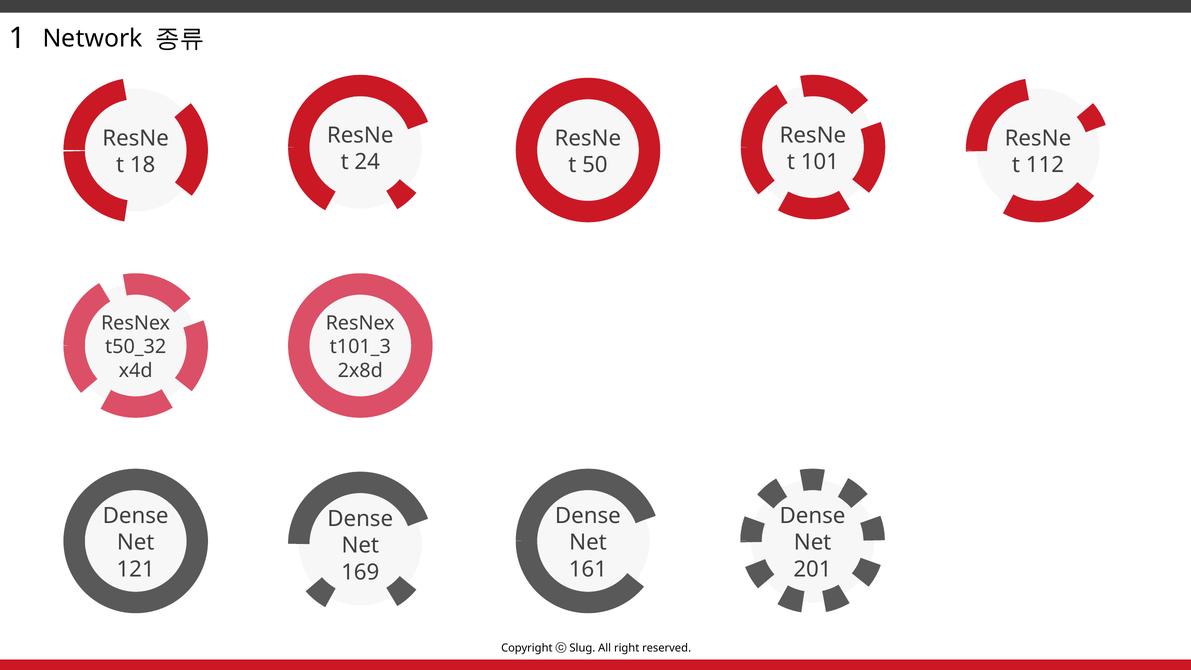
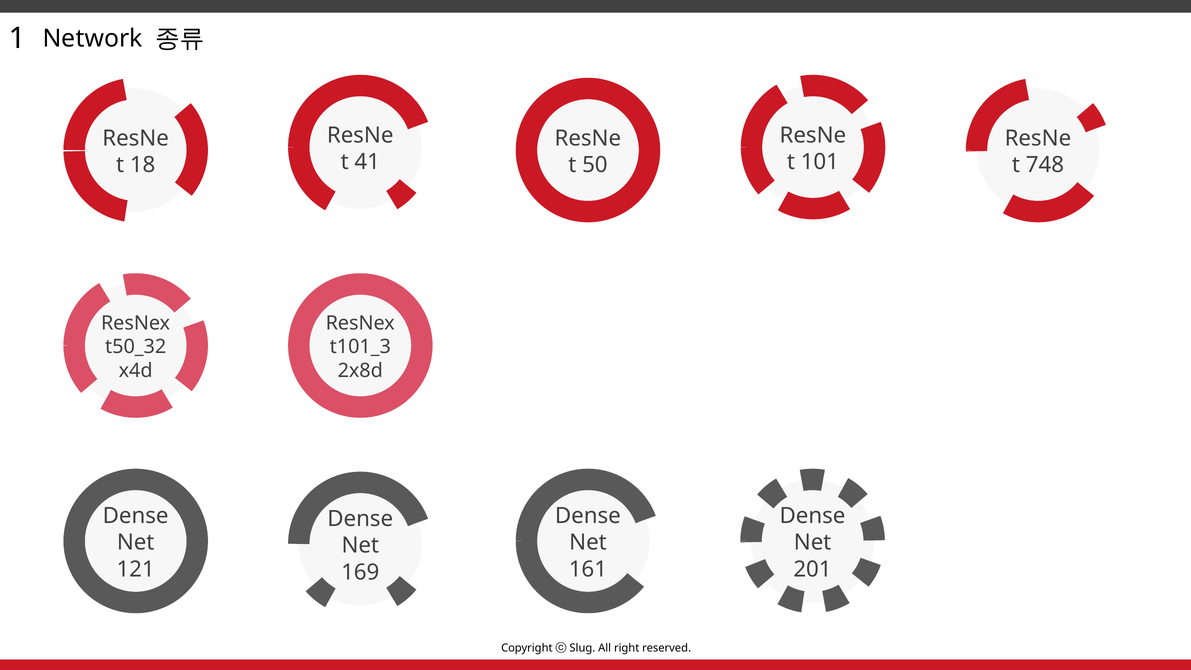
24: 24 -> 41 (367, 162)
112: 112 -> 748 (1045, 165)
